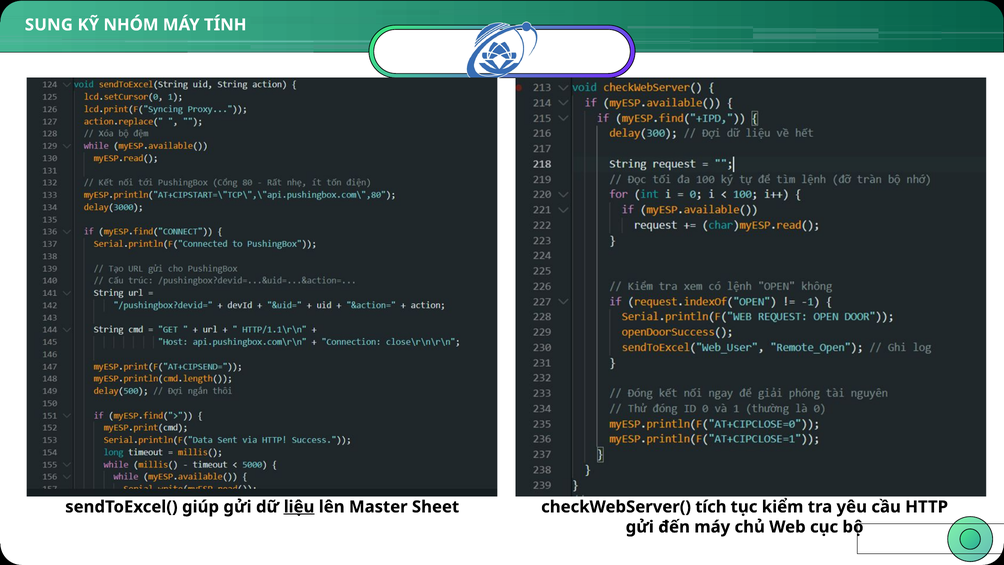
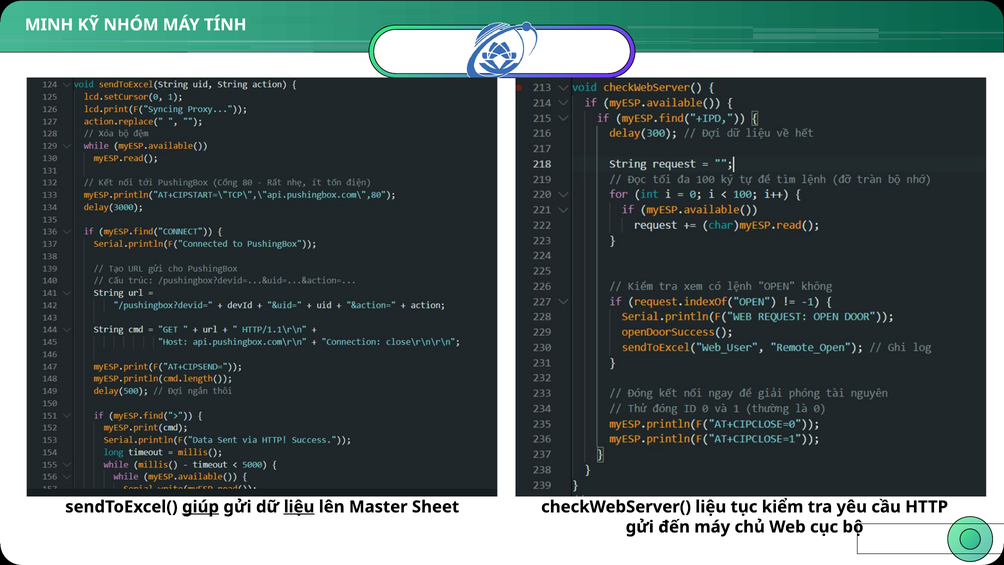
SUNG: SUNG -> MINH (49, 25)
giúp underline: none -> present (201, 507)
checkWebServer( tích: tích -> liệu (711, 507)
